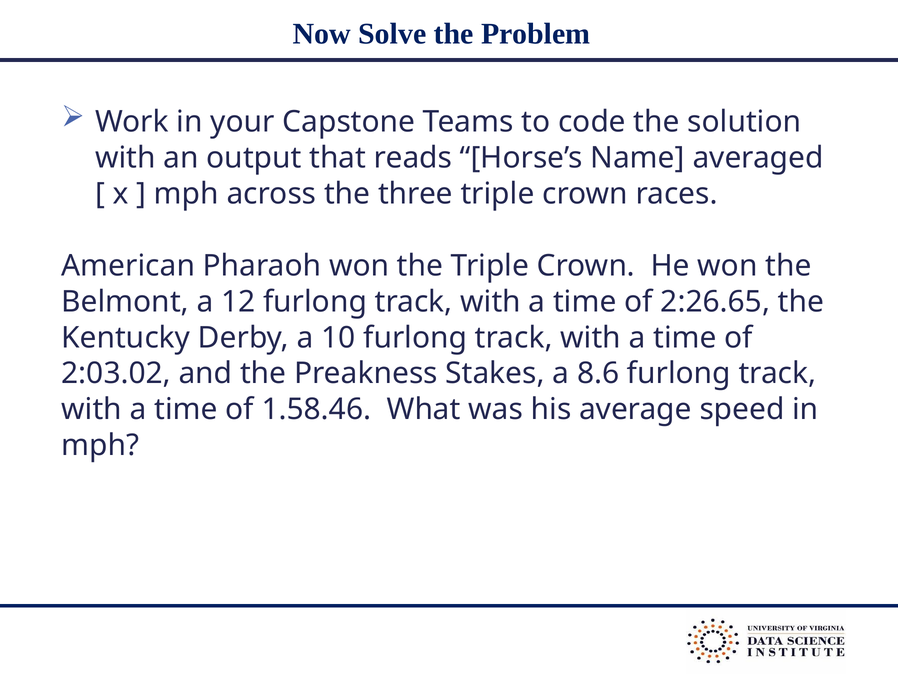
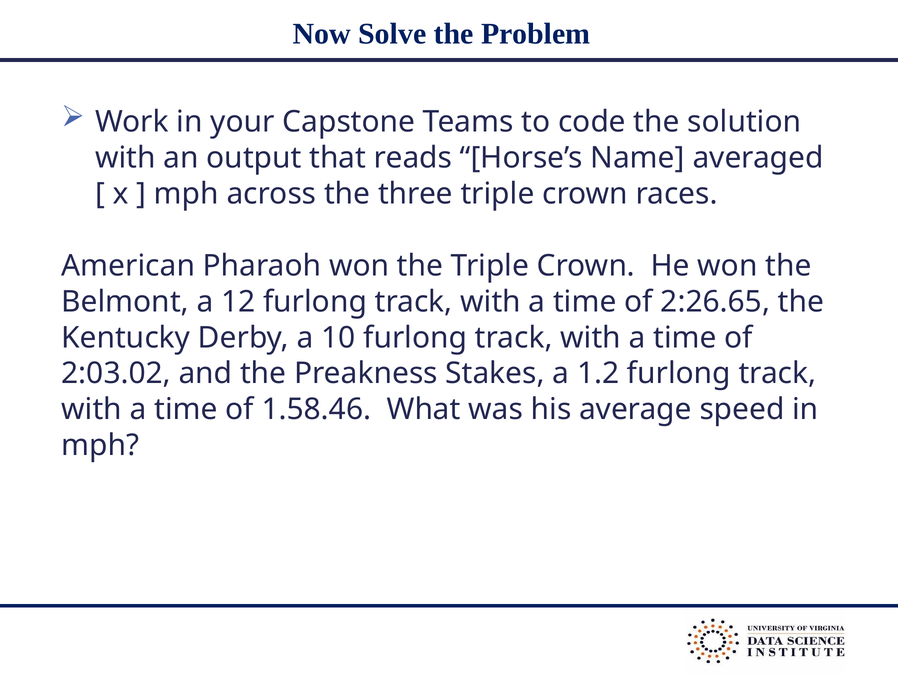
8.6: 8.6 -> 1.2 (598, 373)
